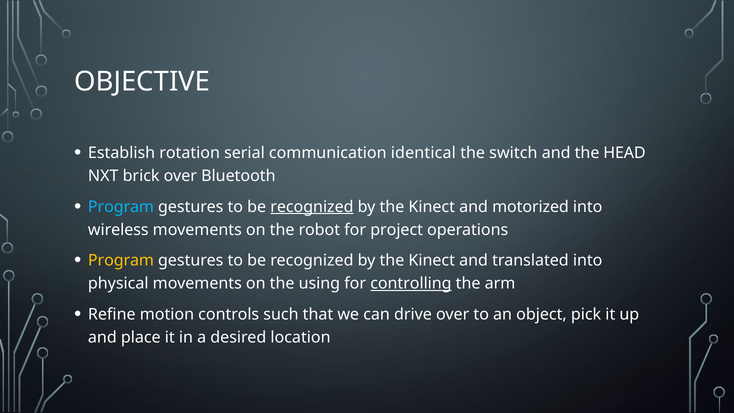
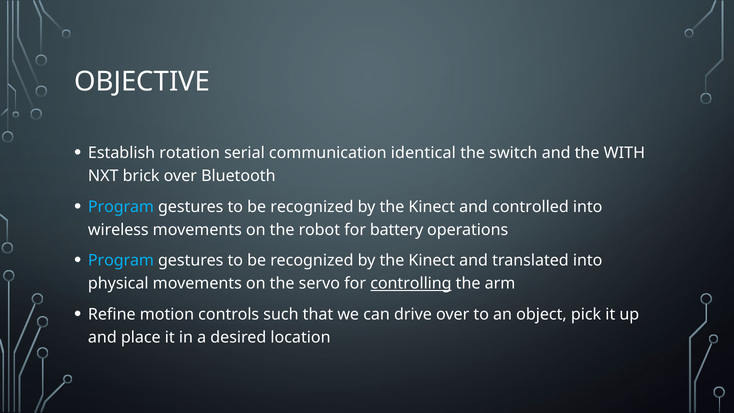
HEAD: HEAD -> WITH (624, 153)
recognized underline: present -> none (312, 207)
motorized: motorized -> controlled (530, 207)
project: project -> battery (397, 230)
Program colour: yellow -> light blue (121, 260)
using: using -> servo (319, 284)
